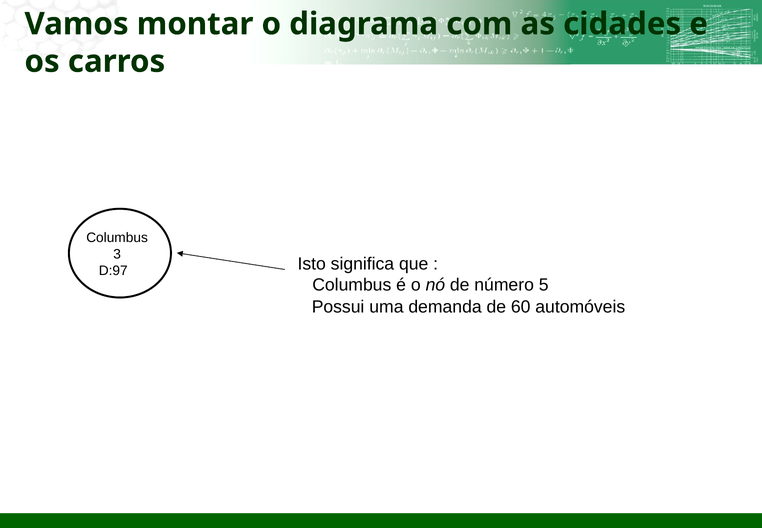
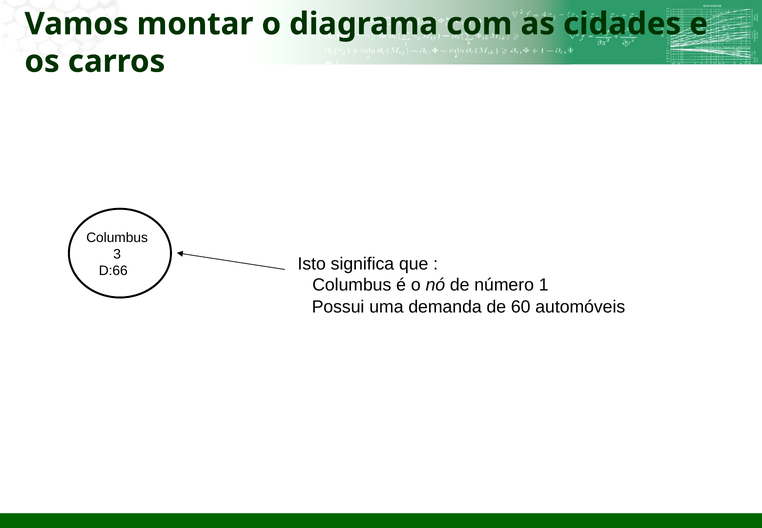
D:97: D:97 -> D:66 (113, 270)
5: 5 -> 1 (544, 285)
